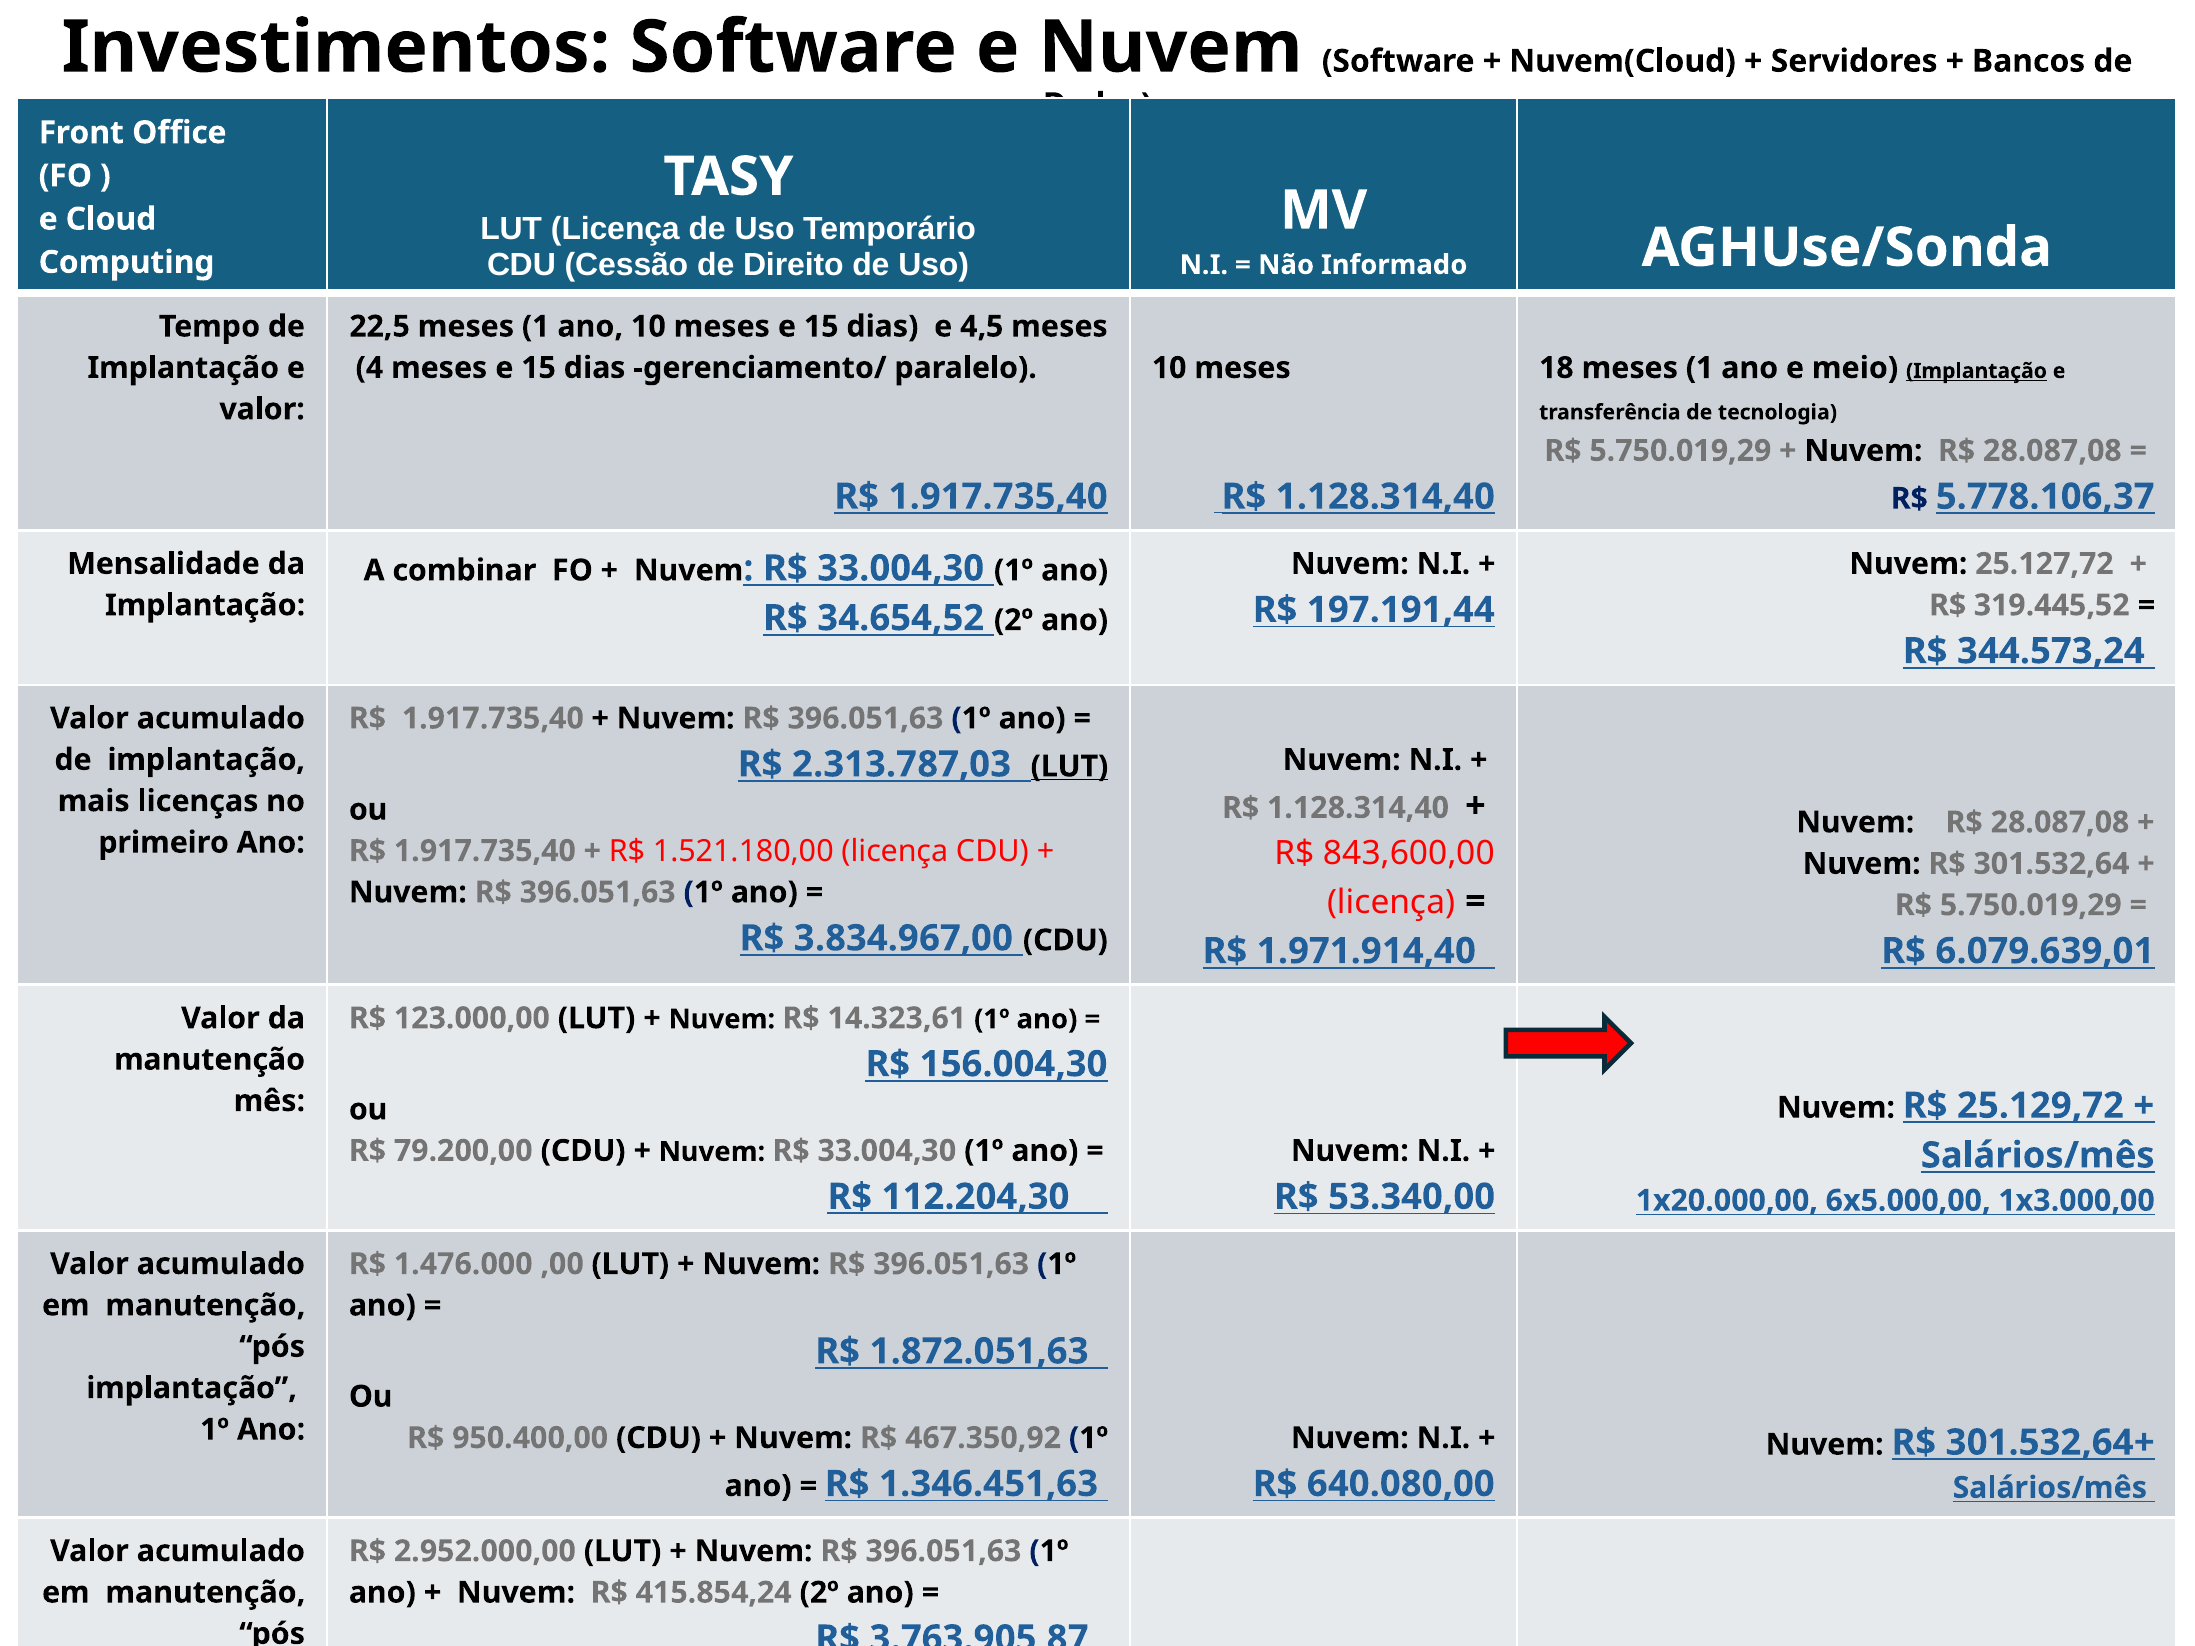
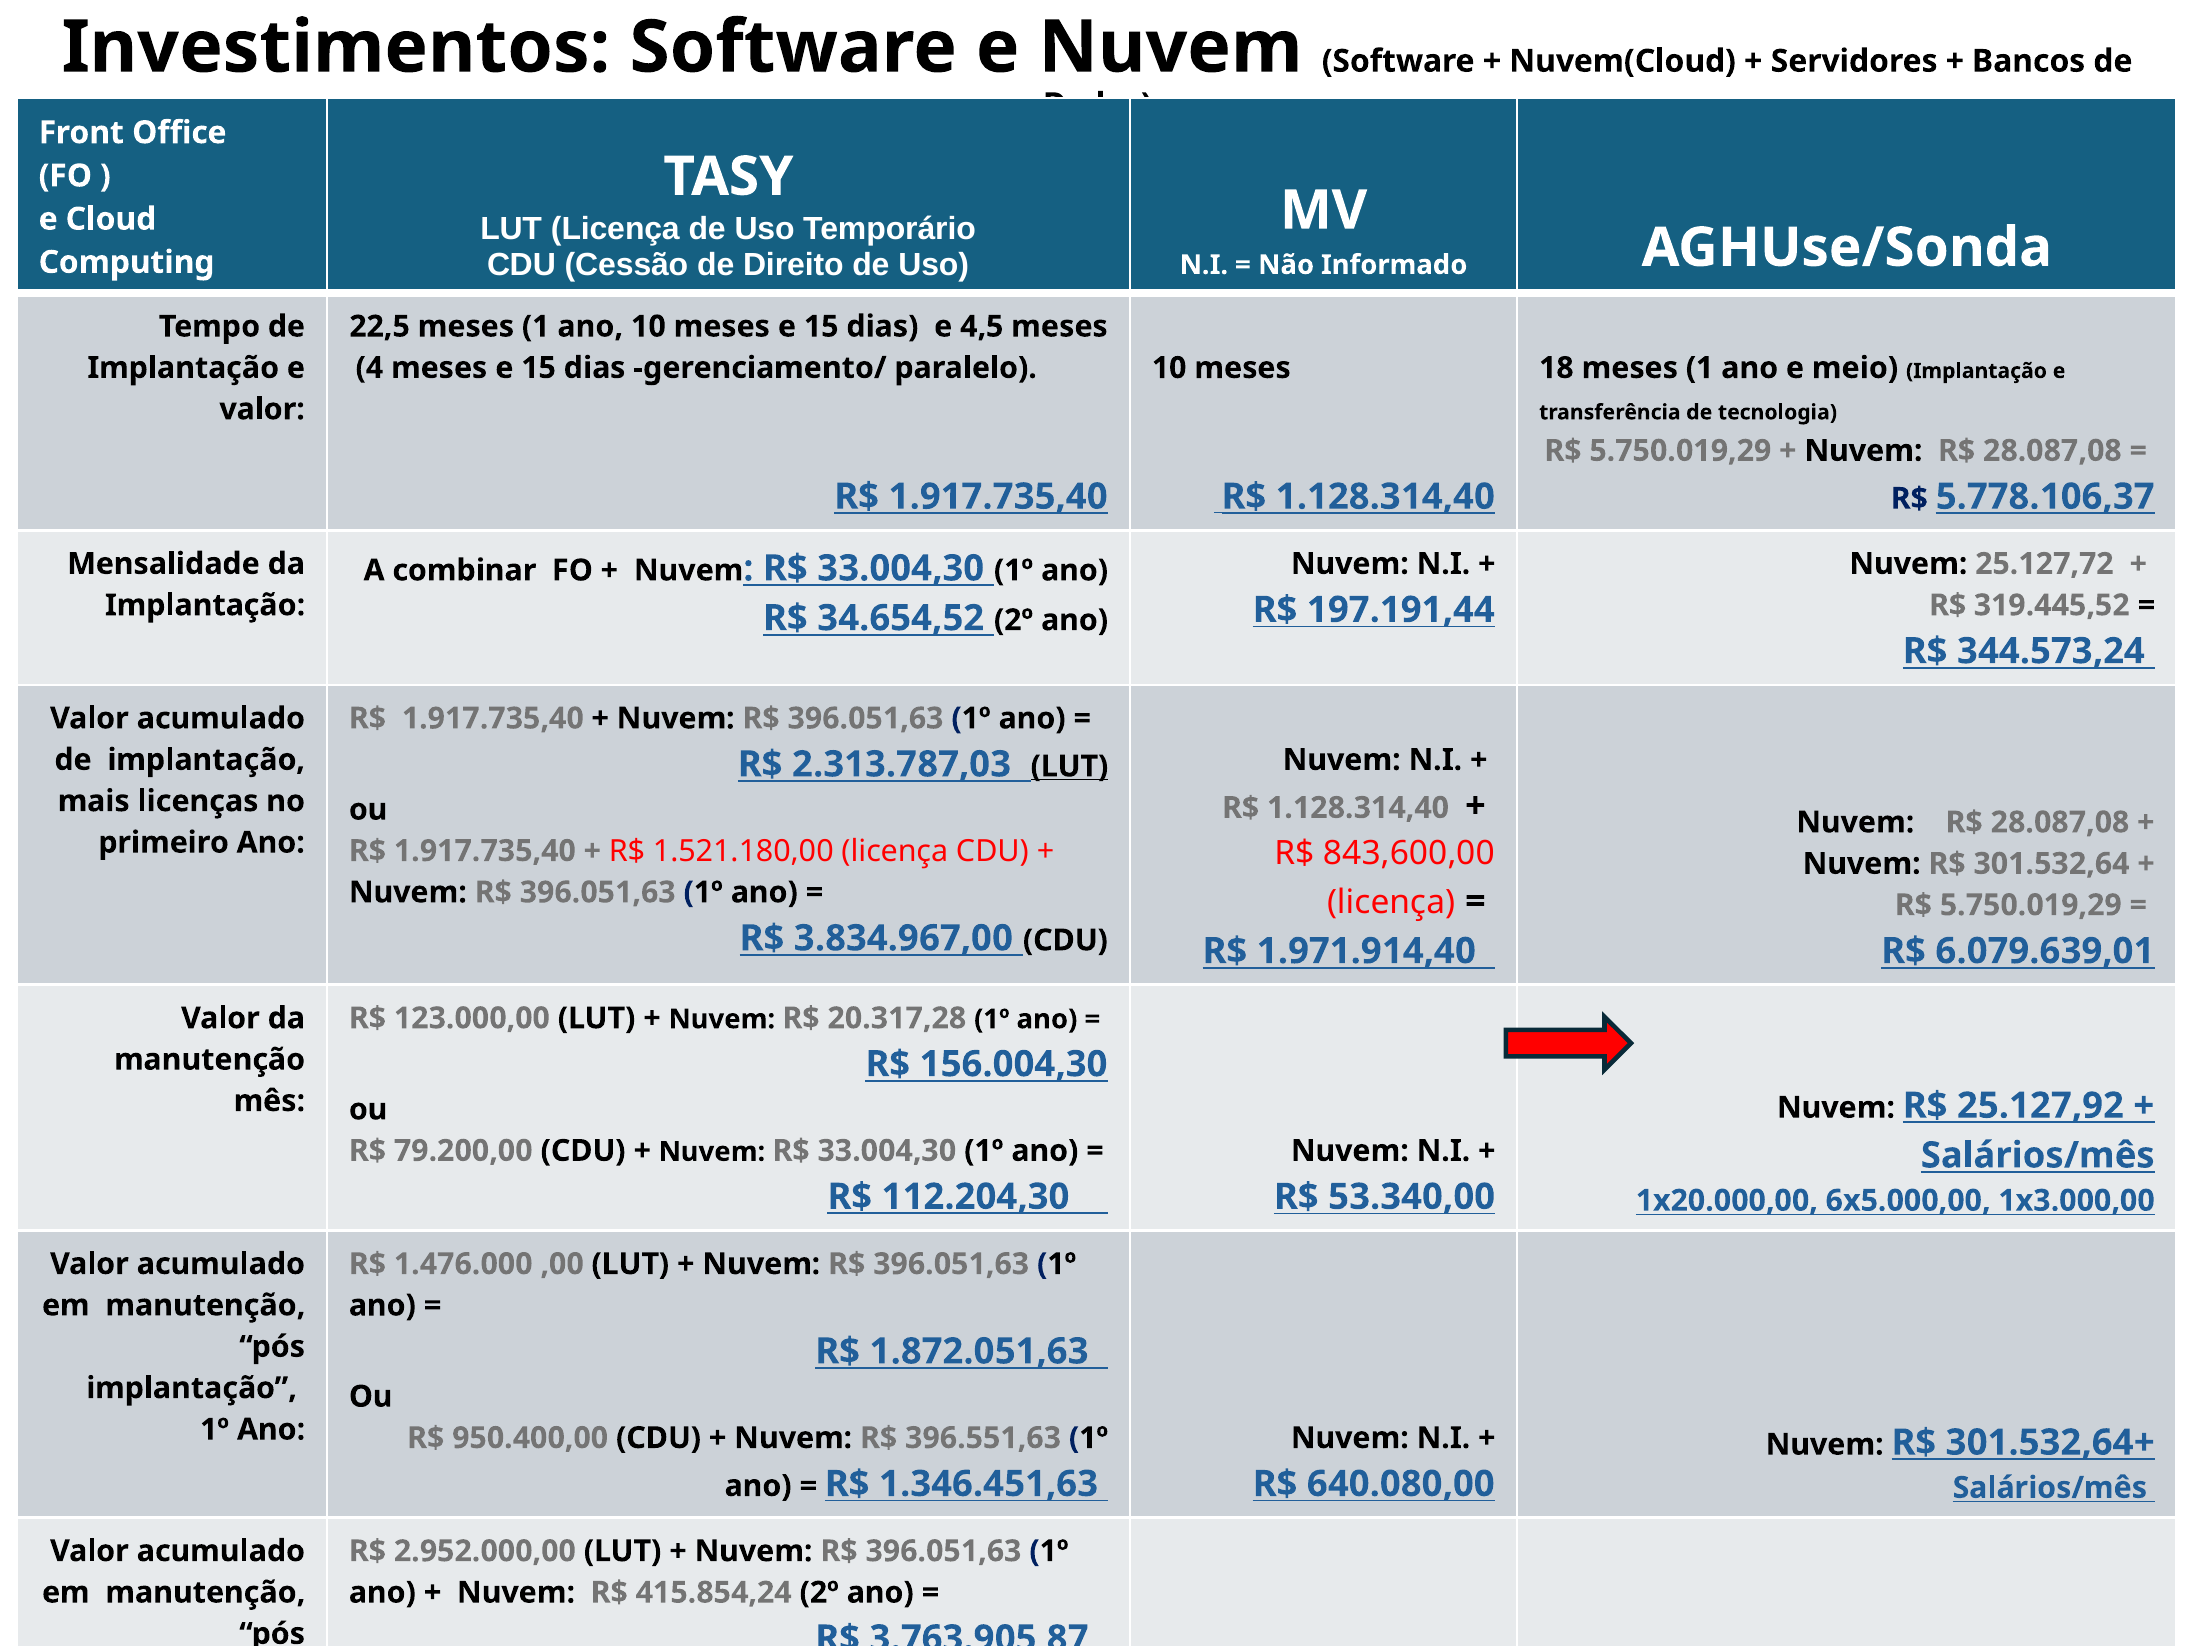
Implantação underline: present -> none (1977, 371)
14.323,61: 14.323,61 -> 20.317,28 (897, 1018)
25.129,72: 25.129,72 -> 25.127,92 (2040, 1106)
467.350,92: 467.350,92 -> 396.551,63 (983, 1438)
